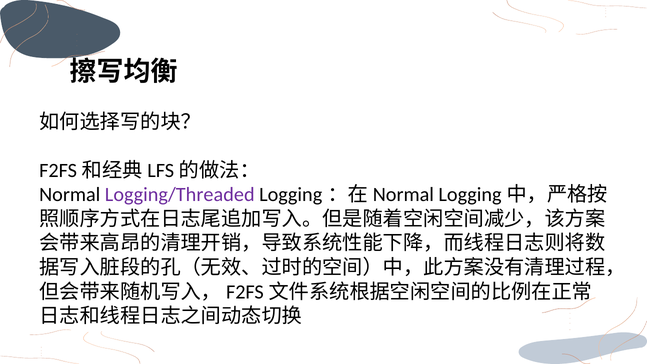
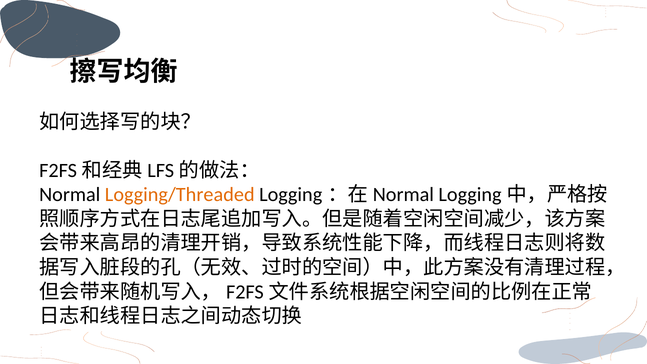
Logging/Threaded colour: purple -> orange (180, 195)
